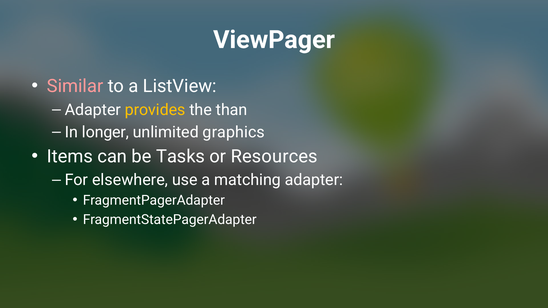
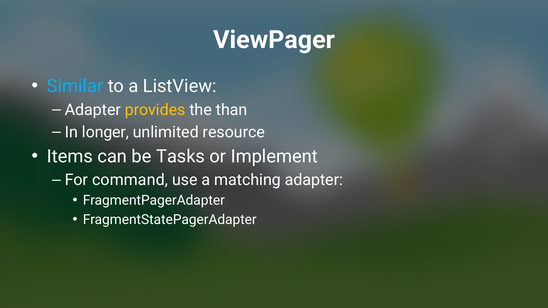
Similar colour: pink -> light blue (75, 86)
graphics: graphics -> resource (234, 132)
Resources: Resources -> Implement (274, 157)
elsewhere: elsewhere -> command (130, 180)
